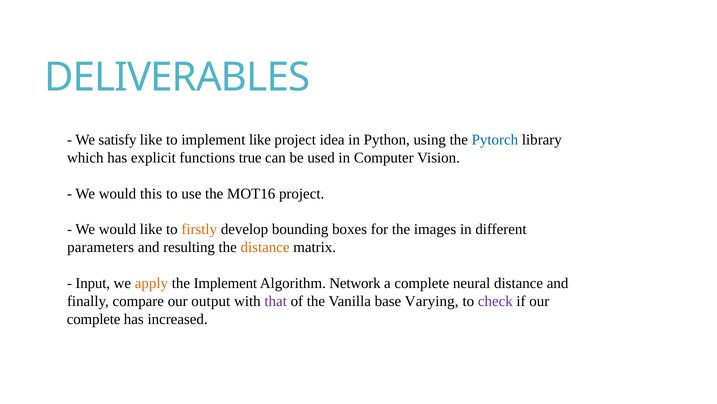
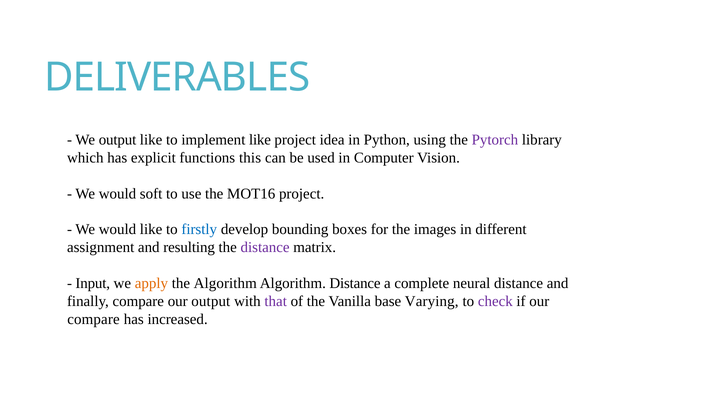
We satisfy: satisfy -> output (118, 139)
Pytorch colour: blue -> purple (495, 139)
true: true -> this (250, 157)
this: this -> soft (151, 193)
firstly colour: orange -> blue (199, 229)
parameters: parameters -> assignment (101, 247)
distance colour: orange -> purple (265, 247)
the Implement: Implement -> Algorithm (225, 283)
Algorithm Network: Network -> Distance (355, 283)
complete: complete -> compare (93, 319)
